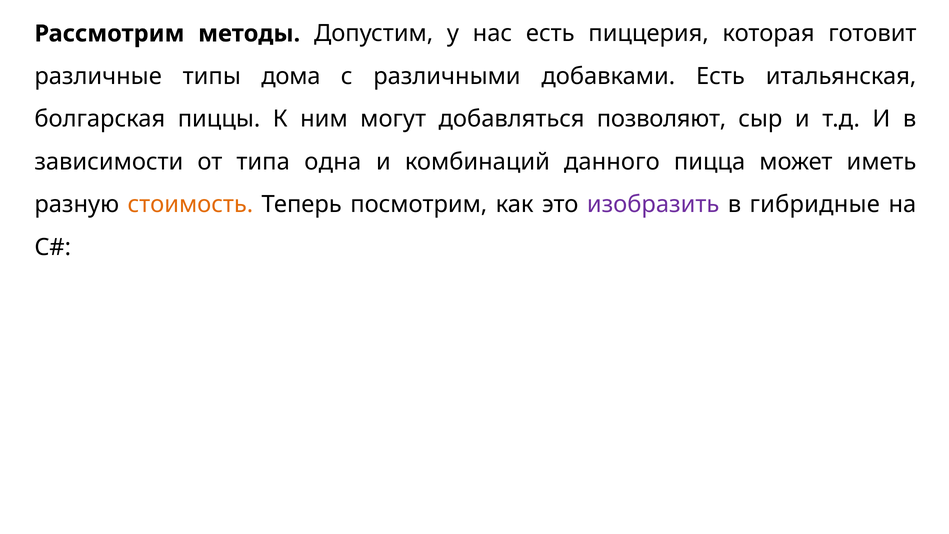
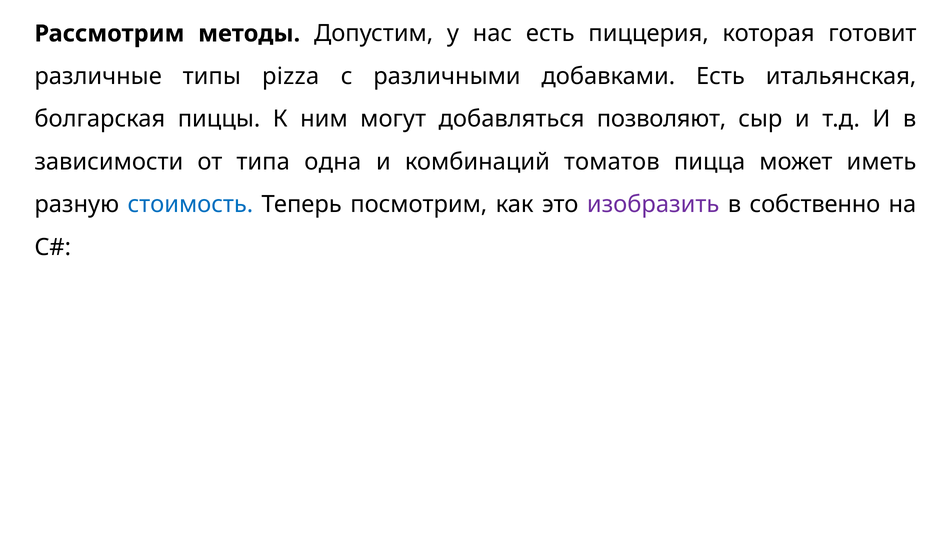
дома: дома -> pizza (291, 76)
данного: данного -> томатов (612, 162)
стоимость colour: orange -> blue (190, 204)
гибридные: гибридные -> собственно (815, 204)
